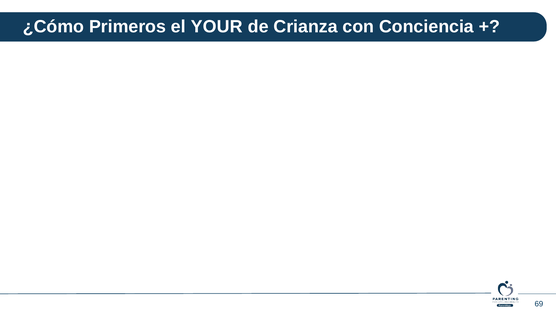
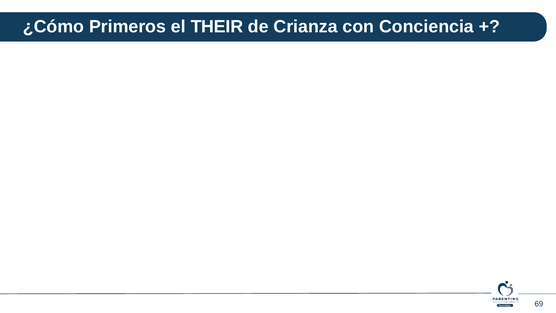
YOUR: YOUR -> THEIR (217, 27)
